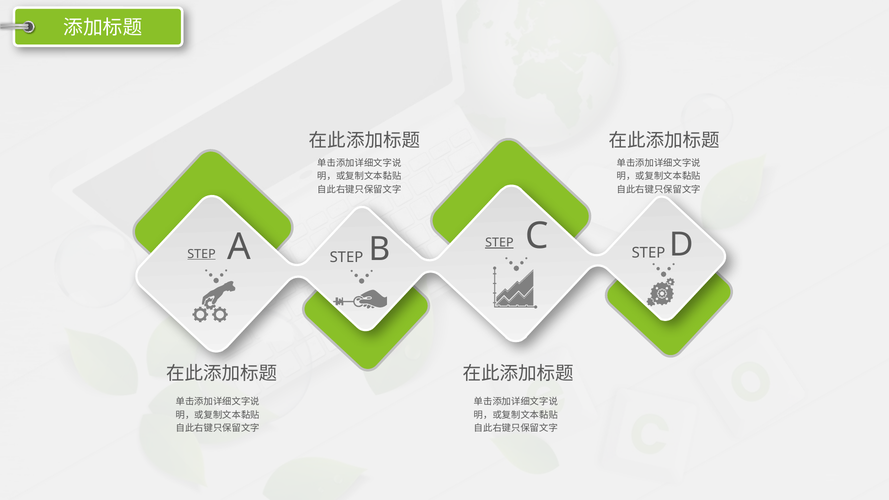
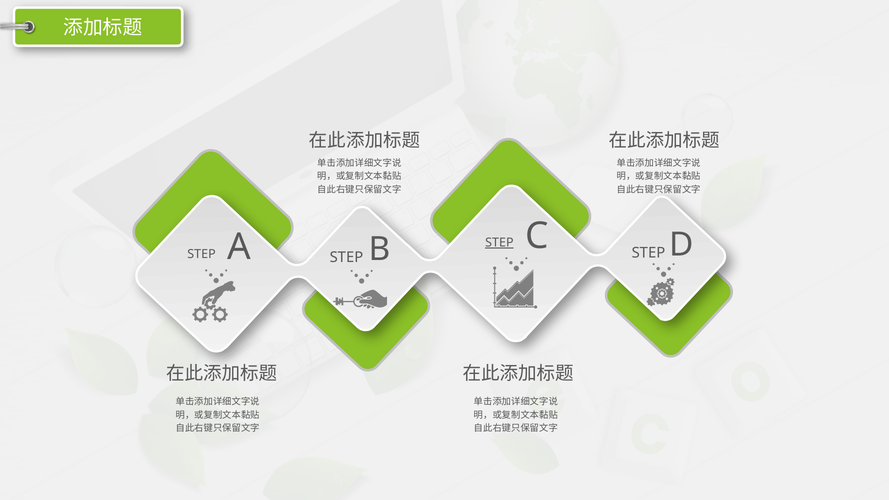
STEP underline: present -> none (201, 254)
